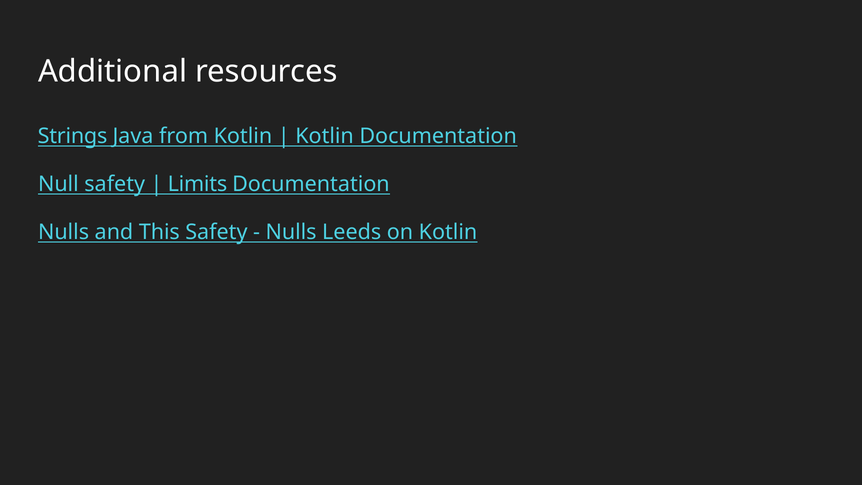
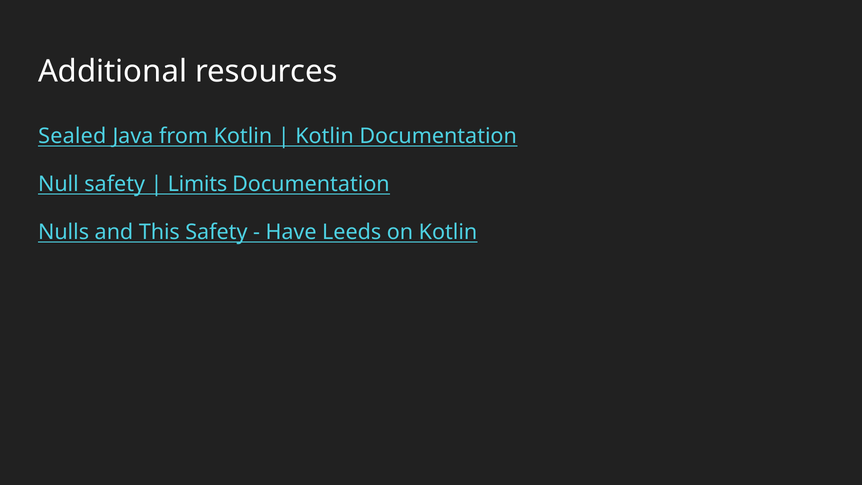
Strings: Strings -> Sealed (72, 136)
Nulls: Nulls -> Have (291, 232)
